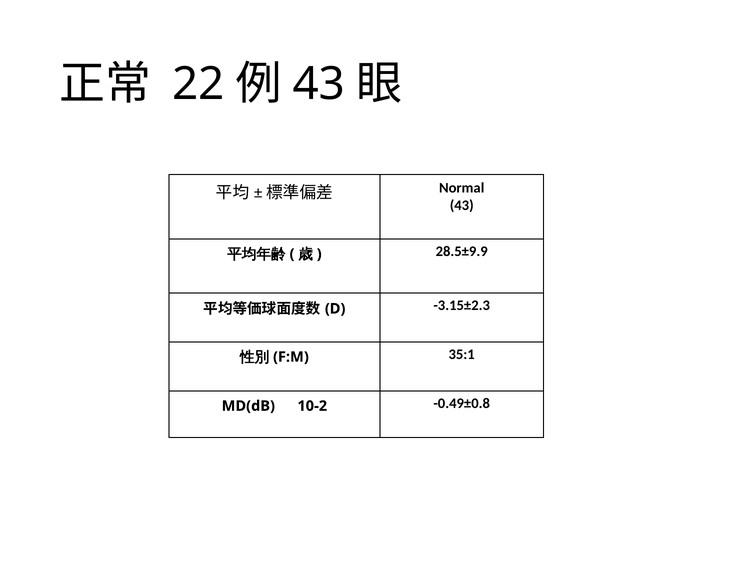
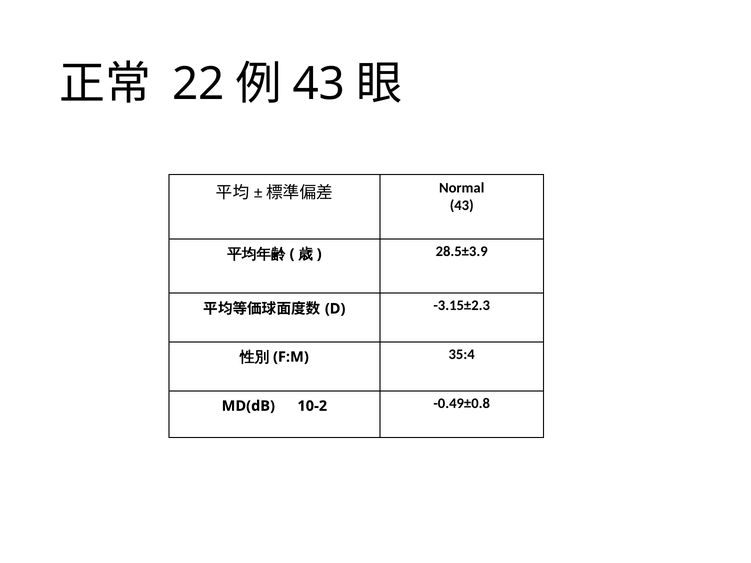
28.5±9.9: 28.5±9.9 -> 28.5±3.9 (462, 252)
35:1: 35:1 -> 35:4 (462, 355)
